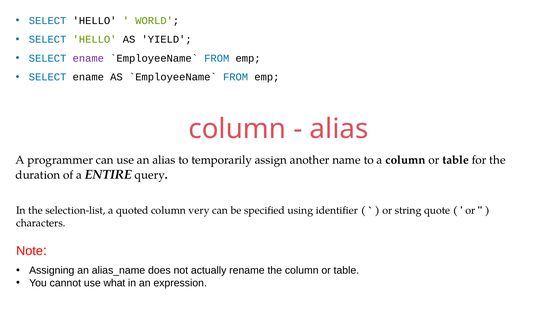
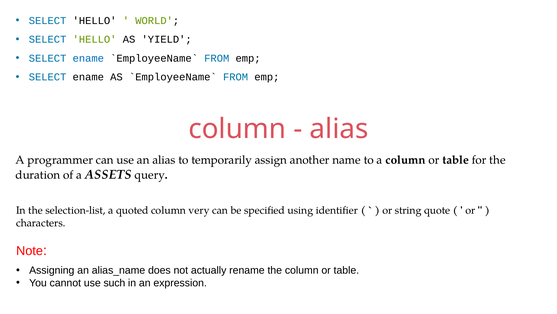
ename colour: purple -> blue (88, 58)
ENTIRE: ENTIRE -> ASSETS (108, 174)
what: what -> such (114, 282)
